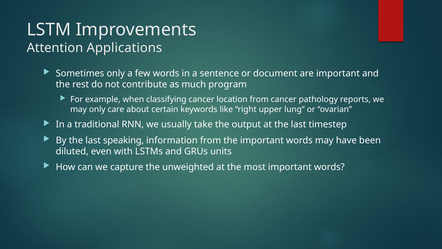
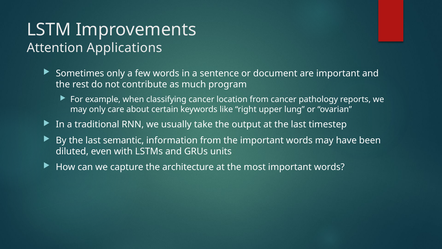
speaking: speaking -> semantic (124, 140)
unweighted: unweighted -> architecture (188, 167)
